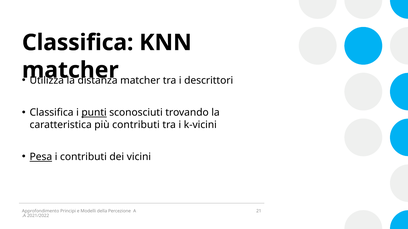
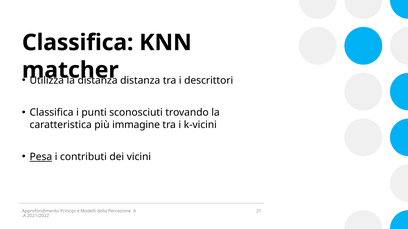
matcher: matcher -> distanza (140, 81)
punti underline: present -> none (94, 113)
più contributi: contributi -> immagine (136, 125)
